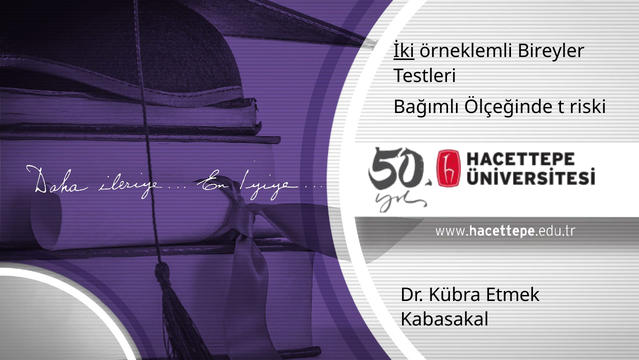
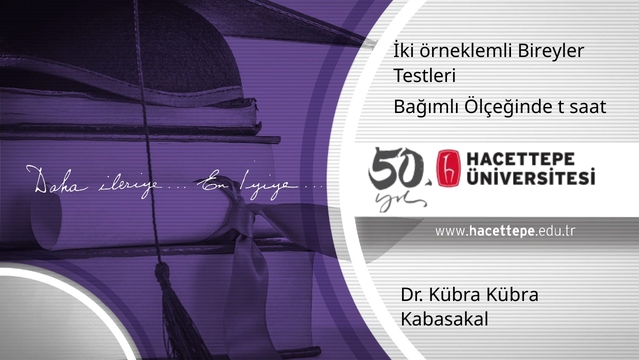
İki underline: present -> none (404, 51)
riski: riski -> saat (588, 107)
Kübra Etmek: Etmek -> Kübra (512, 295)
